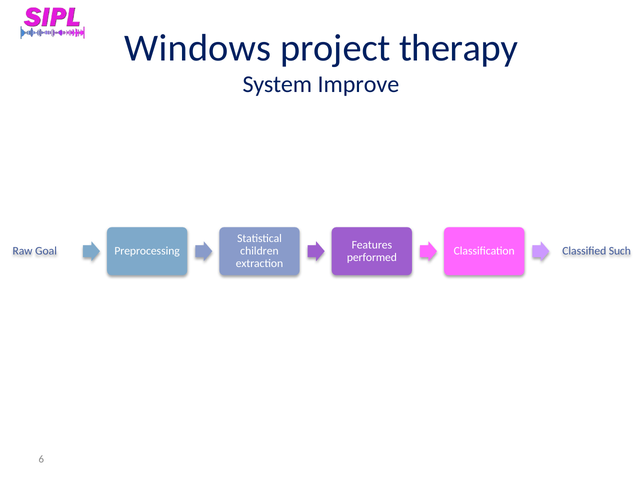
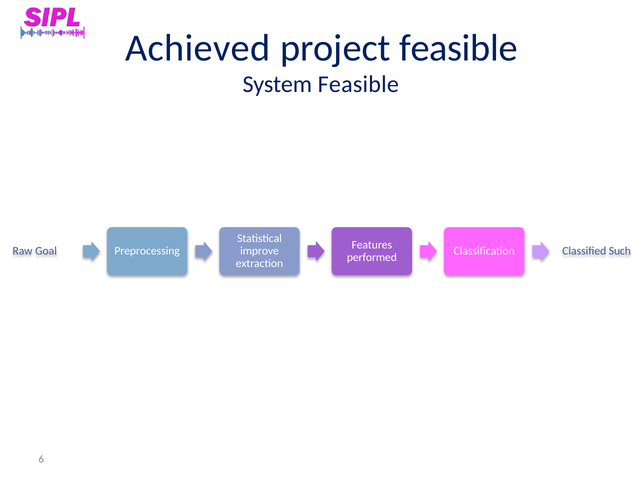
Windows: Windows -> Achieved (198, 48)
project therapy: therapy -> feasible (458, 48)
System Improve: Improve -> Feasible (358, 85)
children: children -> improve (260, 251)
